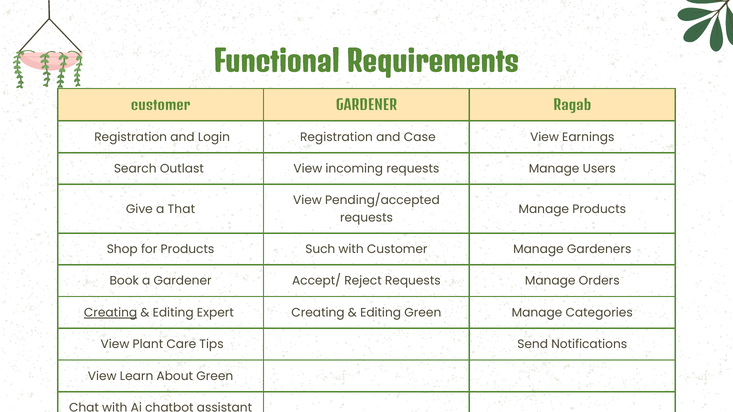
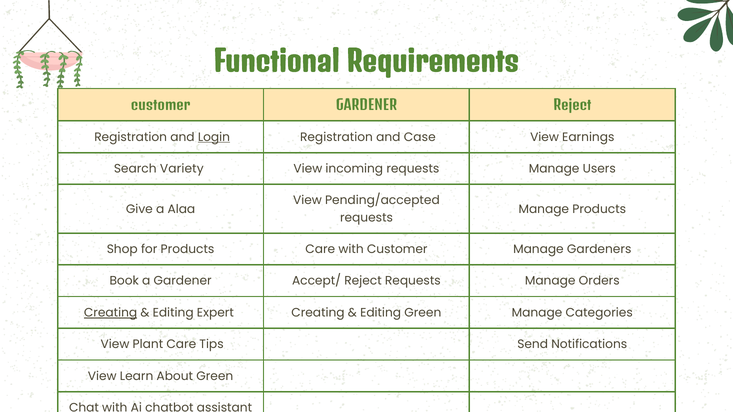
GARDENER Ragab: Ragab -> Reject (572, 106)
Login underline: none -> present (214, 137)
Outlast: Outlast -> Variety (182, 169)
That: That -> Alaa (181, 209)
Products Such: Such -> Care (320, 249)
